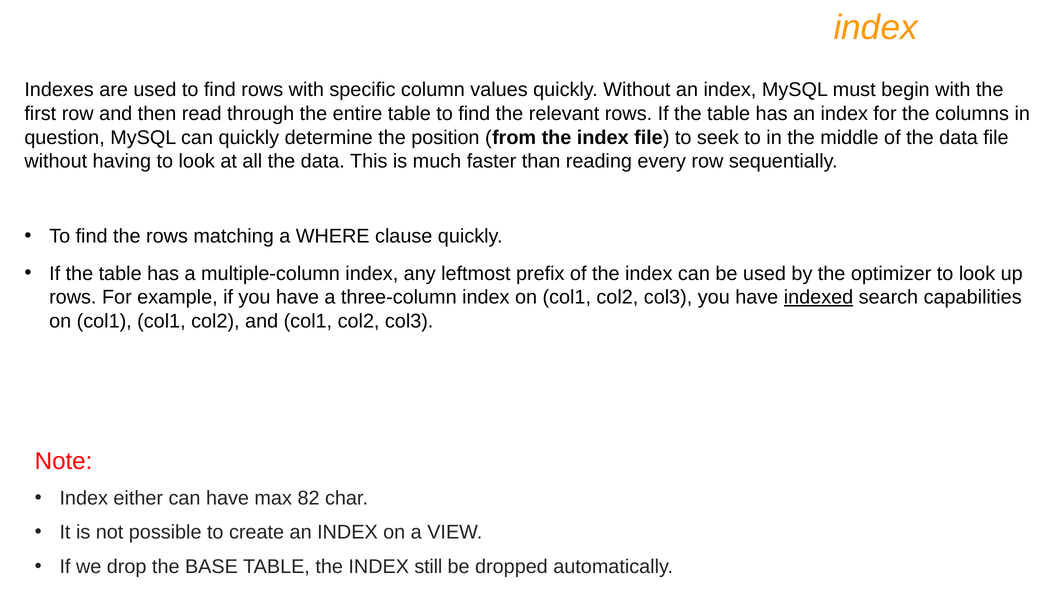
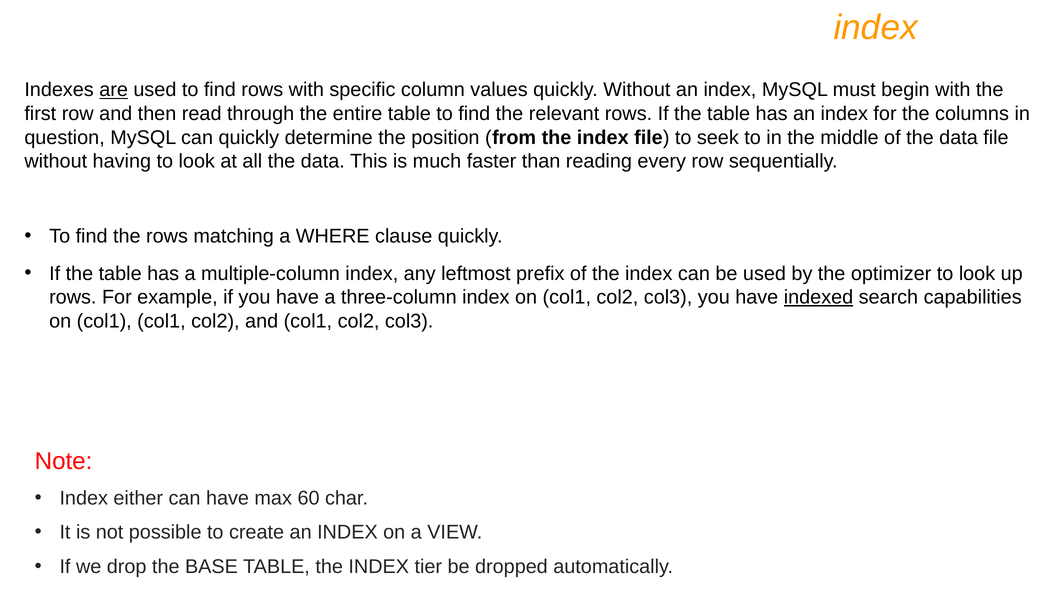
are underline: none -> present (114, 90)
82: 82 -> 60 (309, 498)
still: still -> tier (428, 567)
